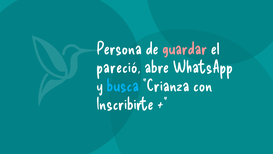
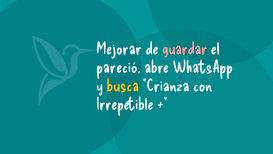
Persona: Persona -> Mejorar (119, 49)
busca colour: light blue -> yellow (123, 86)
Inscribirte: Inscribirte -> Irrepetible (125, 104)
